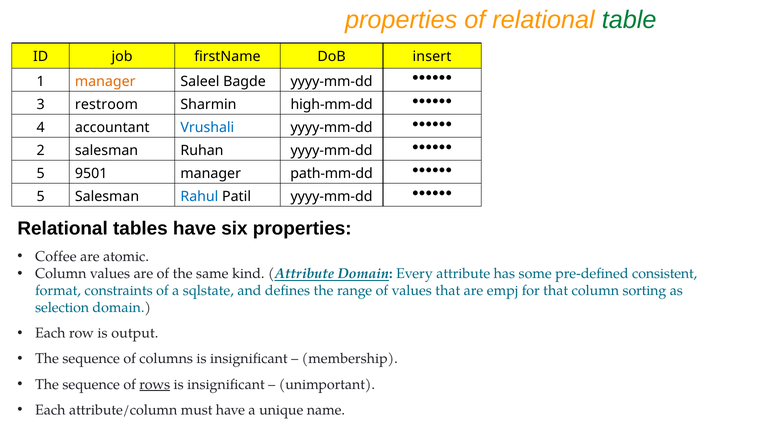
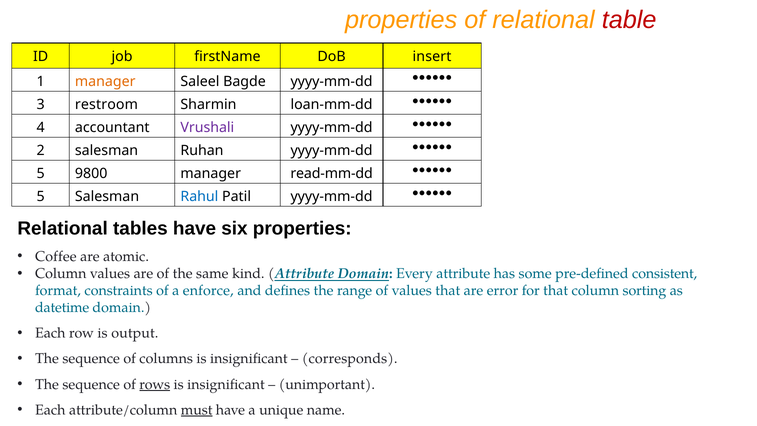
table colour: green -> red (629, 20)
high-mm-dd: high-mm-dd -> loan-mm-dd (332, 104)
Vrushali colour: blue -> purple (207, 127)
9501: 9501 -> 9800 (91, 173)
path-mm-dd: path-mm-dd -> read-mm-dd (332, 173)
sqlstate: sqlstate -> enforce (208, 290)
empj: empj -> error (503, 290)
selection: selection -> datetime (62, 308)
membership: membership -> corresponds (350, 359)
must underline: none -> present (197, 410)
